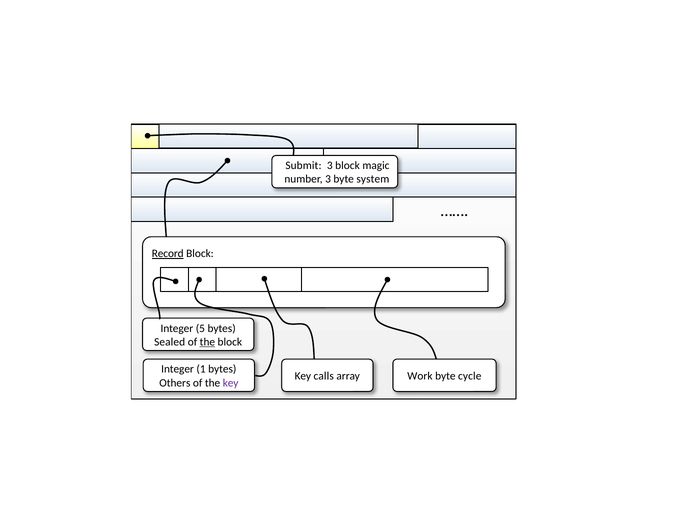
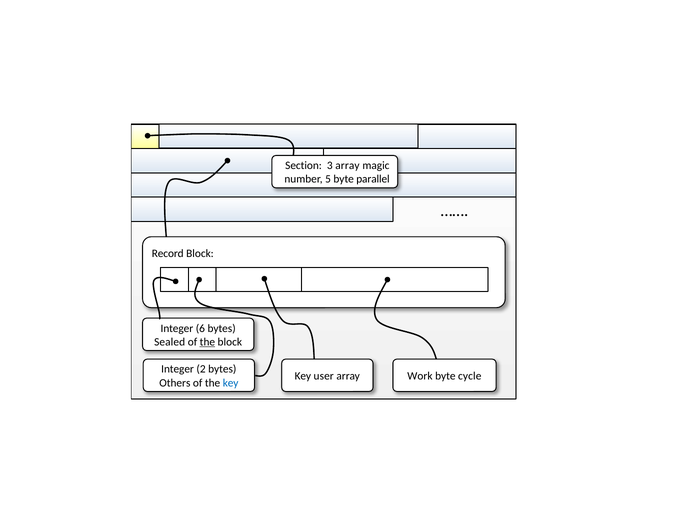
Submit: Submit -> Section (304, 166)
3 block: block -> array (347, 166)
number 3: 3 -> 5 (328, 179)
system: system -> parallel (373, 179)
Record underline: present -> none (168, 254)
5: 5 -> 6 (200, 328)
1: 1 -> 2 (201, 369)
calls: calls -> user (324, 376)
key colour: purple -> blue (231, 383)
